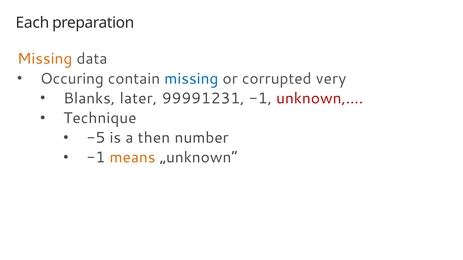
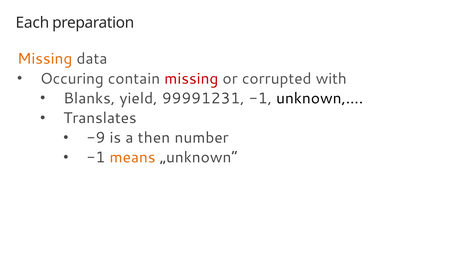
missing colour: blue -> red (191, 79)
very: very -> with (331, 79)
later: later -> yield (138, 98)
unknown,… colour: red -> black (320, 98)
Technique: Technique -> Translates (100, 118)
-5: -5 -> -9 (96, 138)
